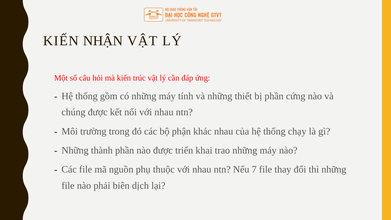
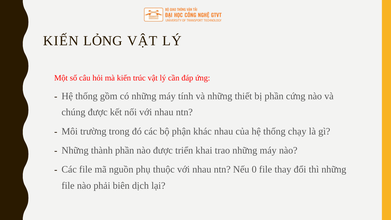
NHẬN: NHẬN -> LỎNG (103, 41)
7: 7 -> 0 (254, 169)
